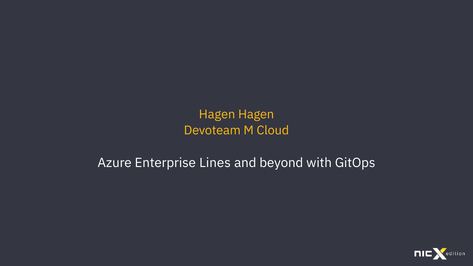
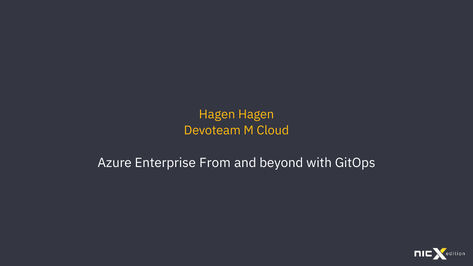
Lines: Lines -> From (215, 163)
